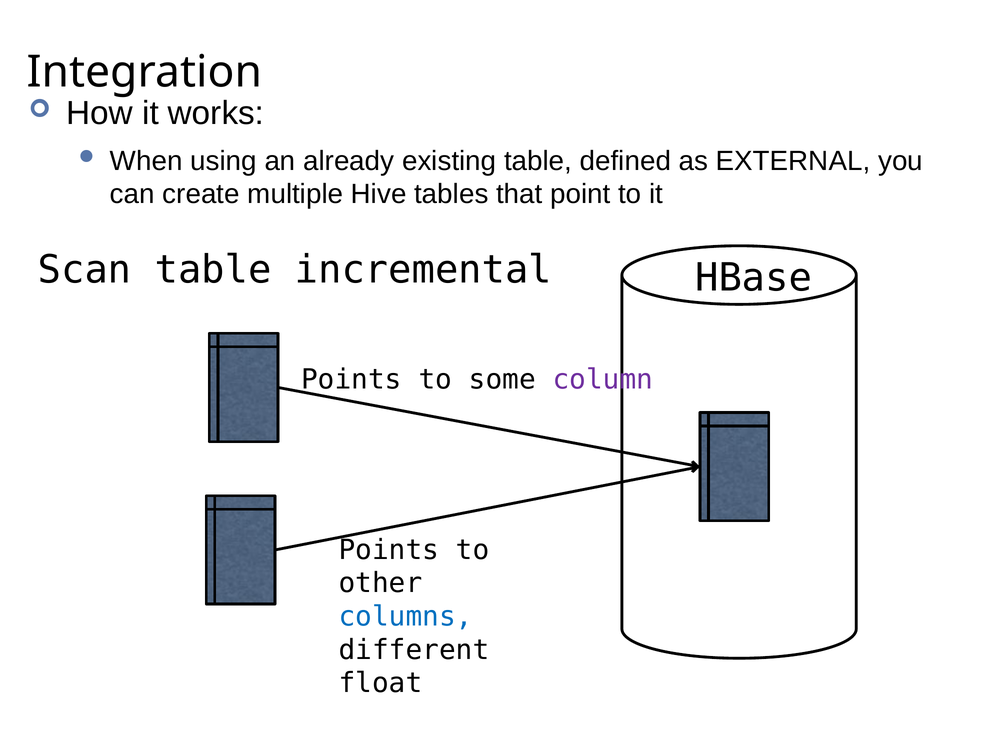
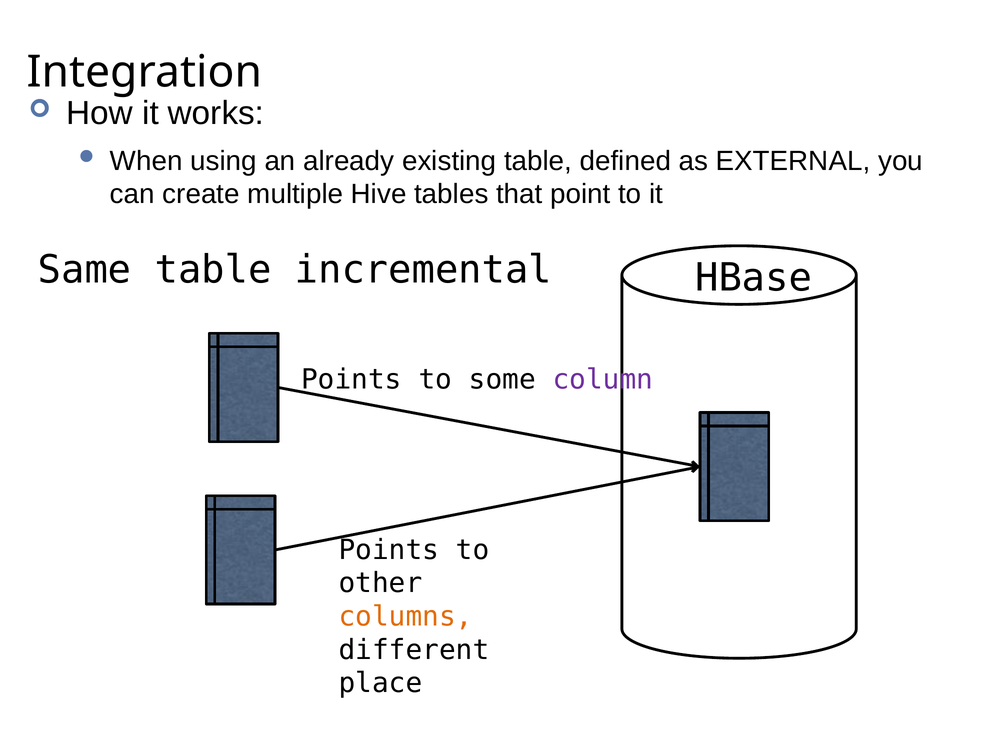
Scan: Scan -> Same (85, 270)
columns colour: blue -> orange (406, 617)
float: float -> place (380, 683)
